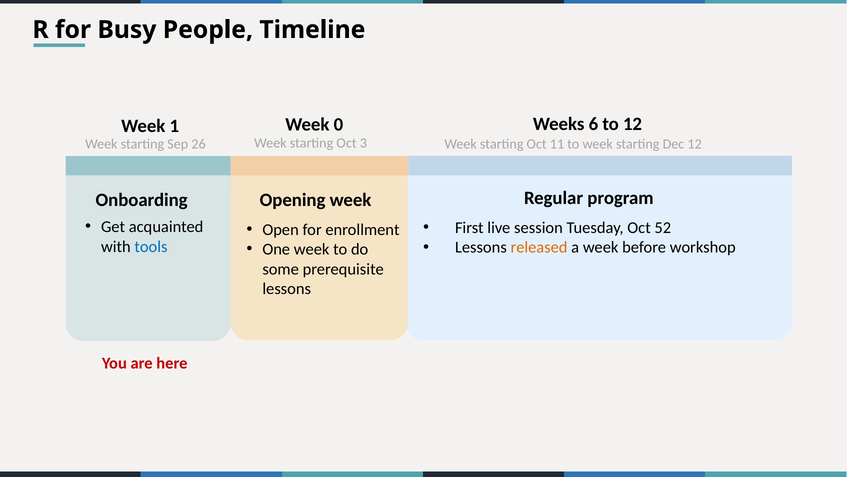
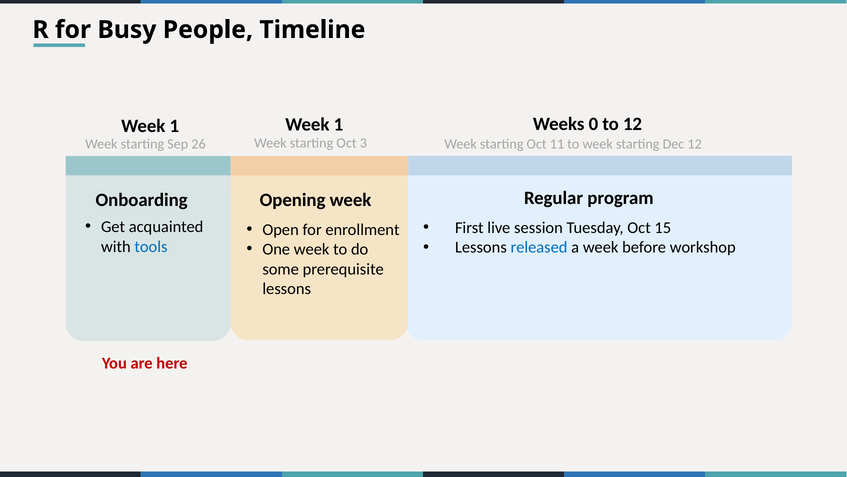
0: 0 -> 1 (338, 125)
6: 6 -> 0 (593, 124)
52: 52 -> 15 (663, 227)
released colour: orange -> blue (539, 247)
